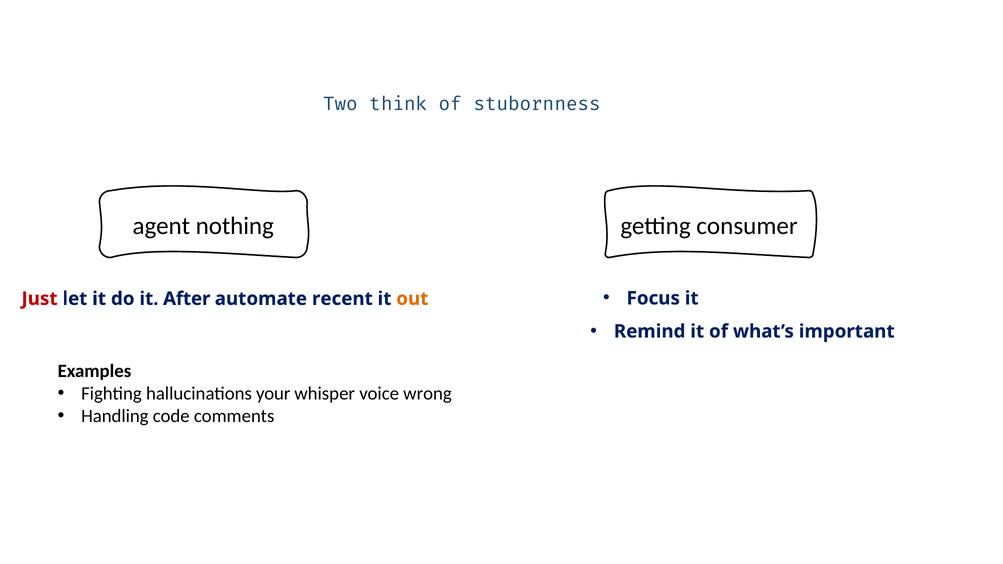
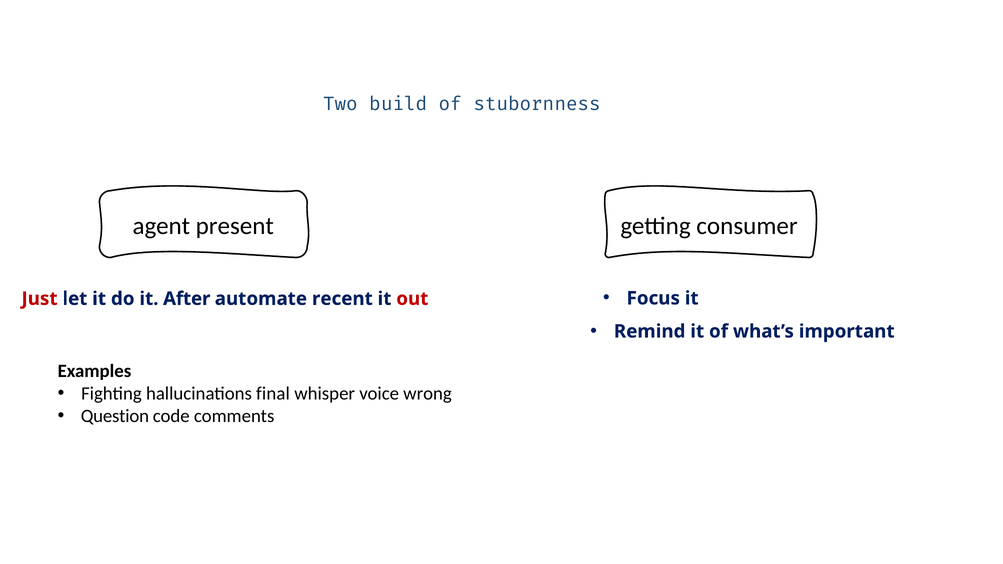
think: think -> build (398, 104)
nothing: nothing -> present (235, 226)
out colour: orange -> red (412, 299)
your: your -> final (273, 394)
Handling: Handling -> Question (115, 416)
